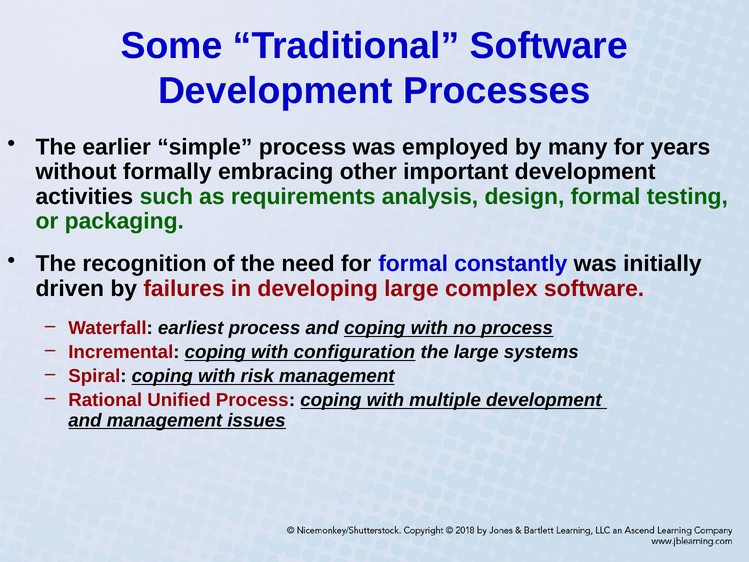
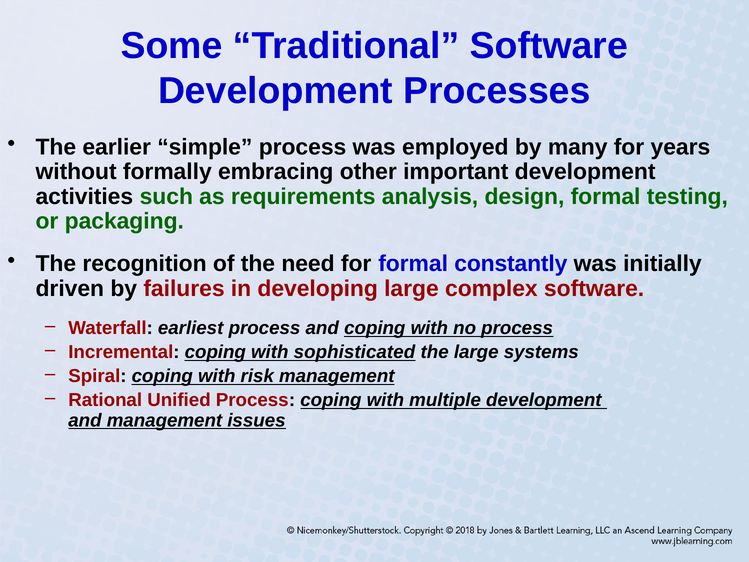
configuration: configuration -> sophisticated (354, 352)
